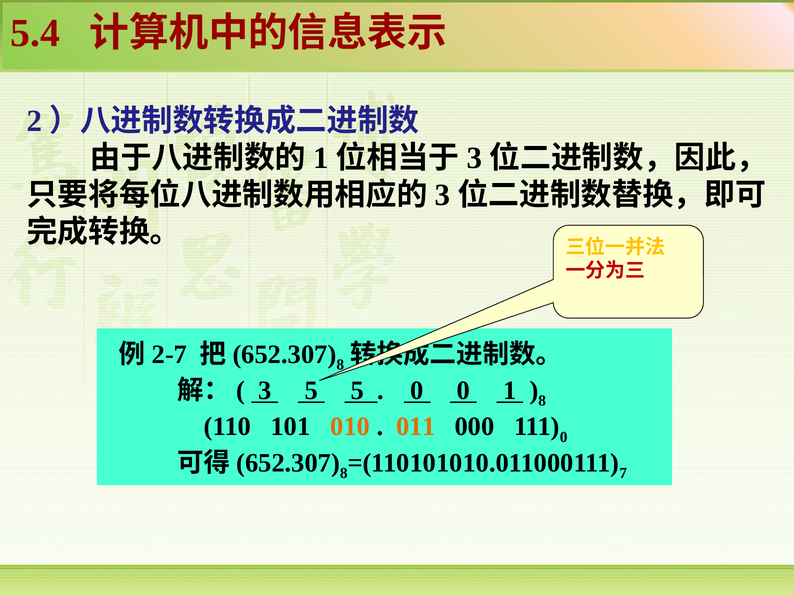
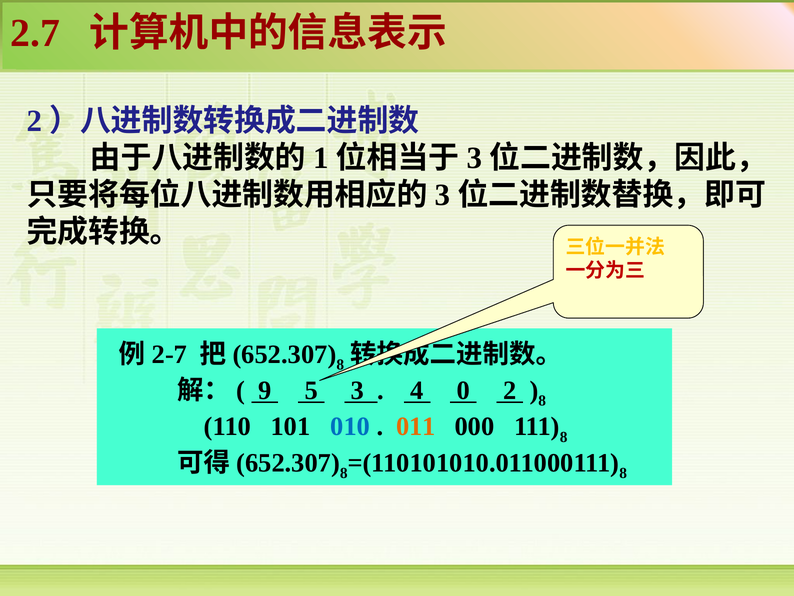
5.4: 5.4 -> 2.7 (35, 33)
3: 3 -> 9 (265, 390)
5 5: 5 -> 3 (358, 390)
0: 0 -> 4 (417, 390)
0 1: 1 -> 2 (510, 390)
010 colour: orange -> blue (350, 426)
0: 0 -> 8 (564, 437)
7: 7 -> 8 (623, 473)
